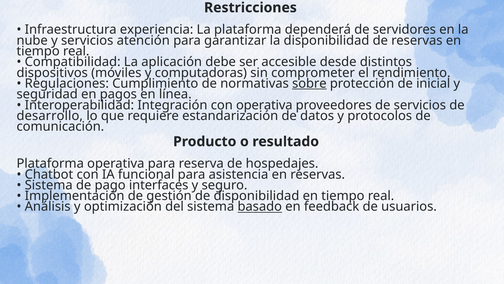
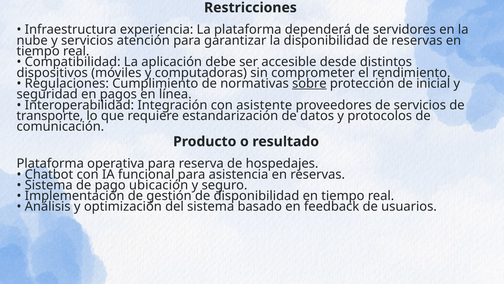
con operativa: operativa -> asistente (264, 105)
desarrollo: desarrollo -> transporte (50, 116)
interfaces: interfaces -> ubicación (159, 185)
basado underline: present -> none (260, 206)
